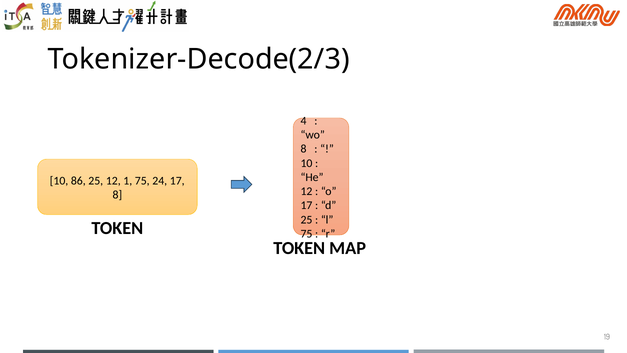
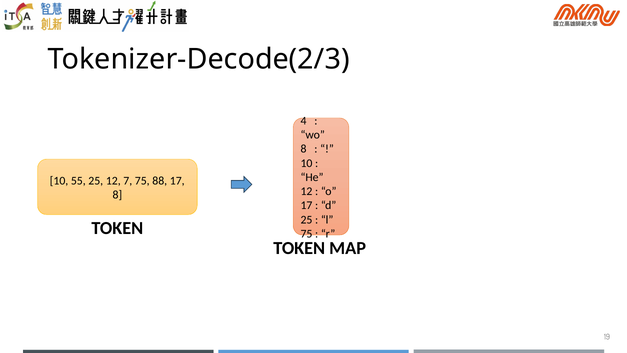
86: 86 -> 55 (78, 180)
1: 1 -> 7 (128, 180)
24: 24 -> 88 (160, 180)
